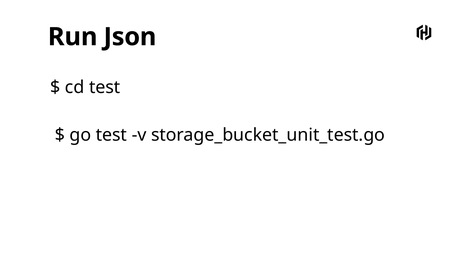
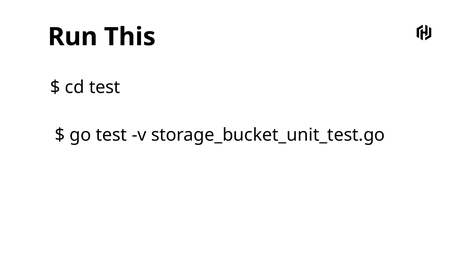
Run Json: Json -> This (130, 37)
